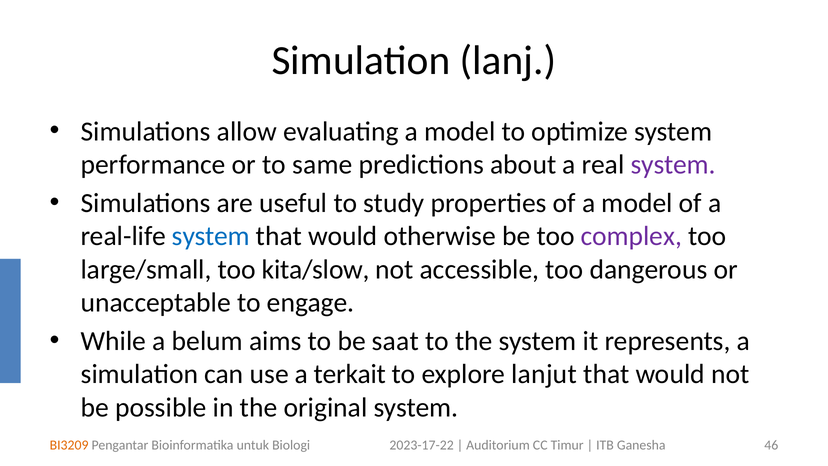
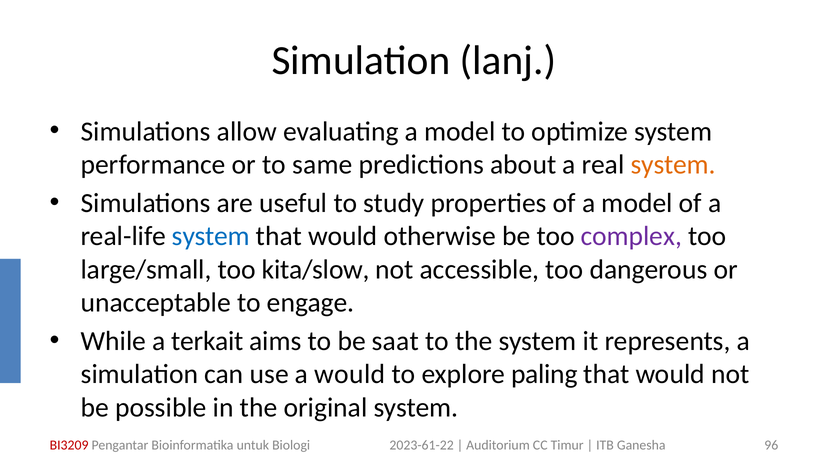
system colour: purple -> orange (673, 164)
belum: belum -> terkait (208, 341)
a terkait: terkait -> would (350, 374)
lanjut: lanjut -> paling (544, 374)
BI3209 colour: orange -> red (69, 445)
2023-17-22: 2023-17-22 -> 2023-61-22 (422, 445)
46: 46 -> 96 (771, 445)
